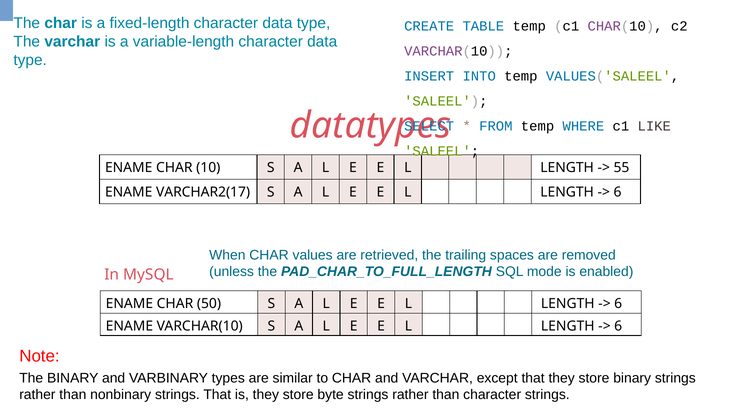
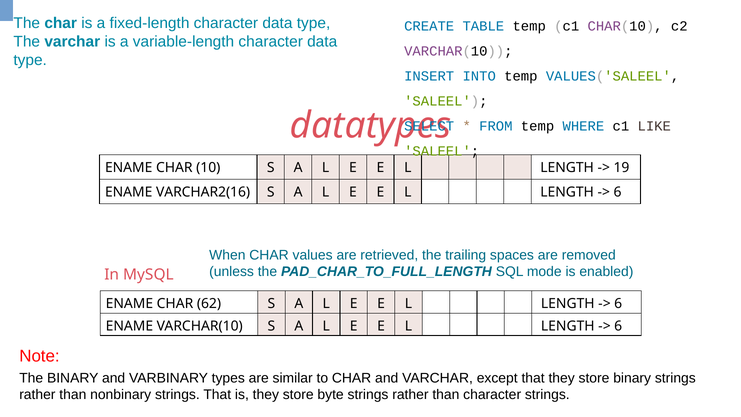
55: 55 -> 19 (621, 168)
VARCHAR2(17: VARCHAR2(17 -> VARCHAR2(16 (203, 192)
50: 50 -> 62 (209, 304)
